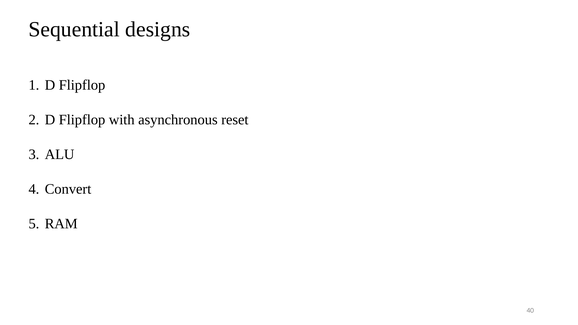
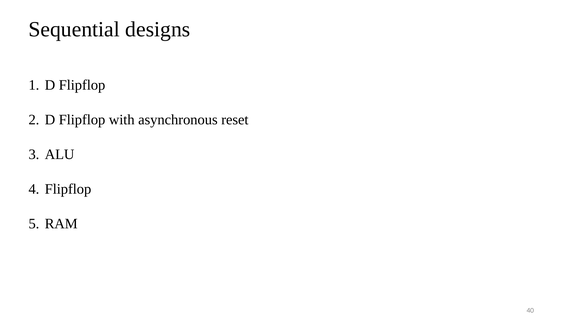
Convert: Convert -> Flipflop (68, 189)
